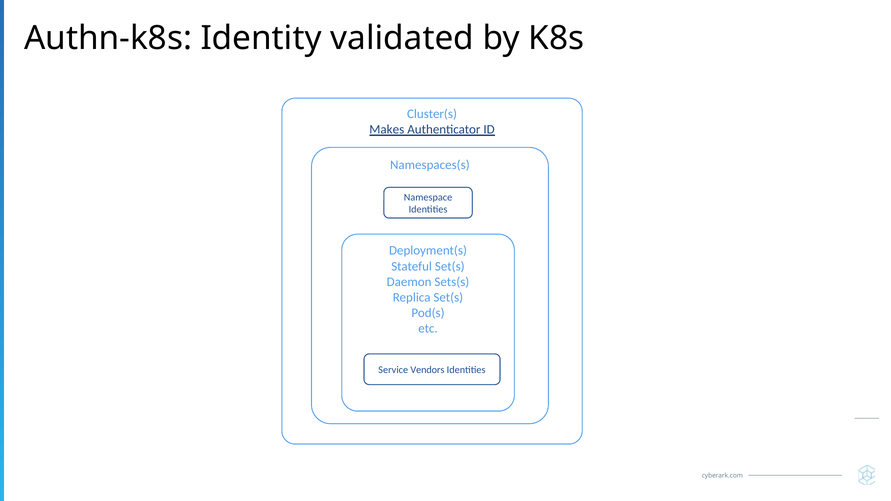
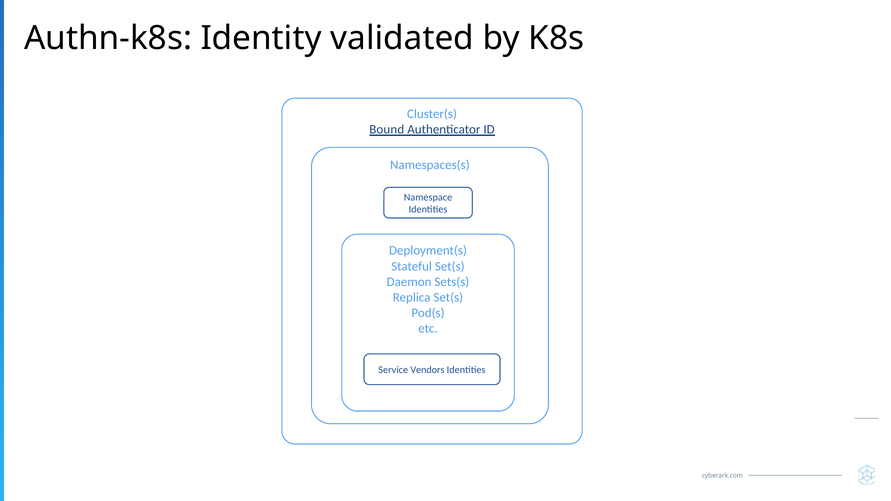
Makes: Makes -> Bound (387, 130)
